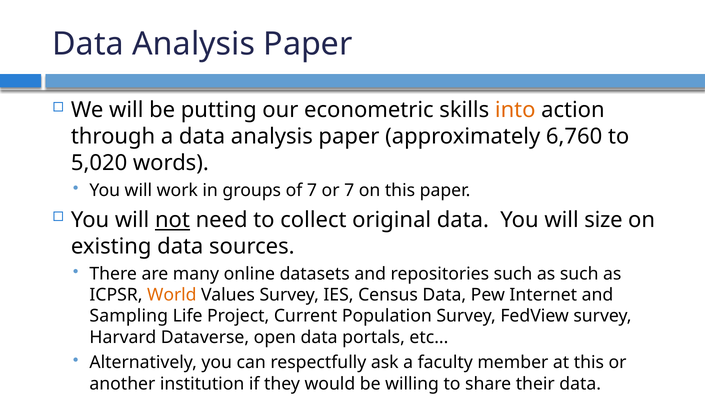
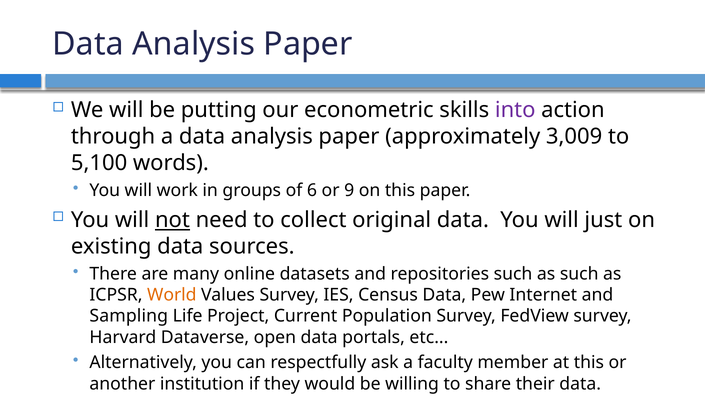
into colour: orange -> purple (515, 110)
6,760: 6,760 -> 3,009 (574, 136)
5,020: 5,020 -> 5,100 (99, 163)
of 7: 7 -> 6 (312, 190)
or 7: 7 -> 9 (349, 190)
size: size -> just (603, 220)
